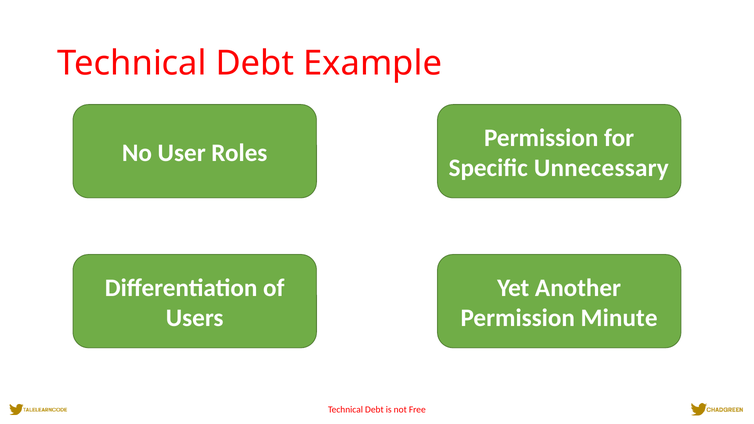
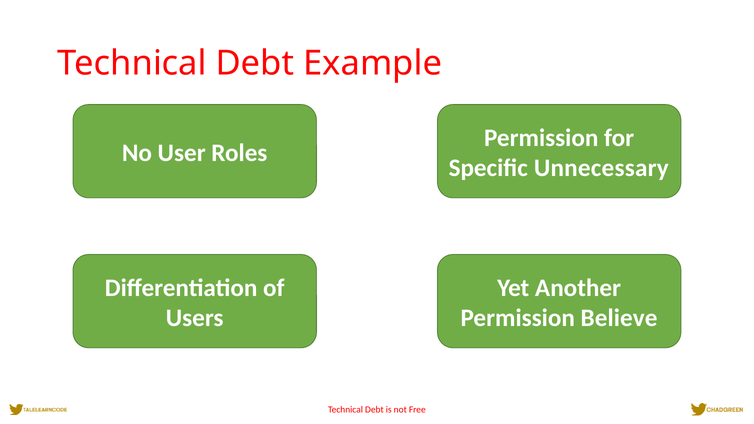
Minute: Minute -> Believe (619, 318)
